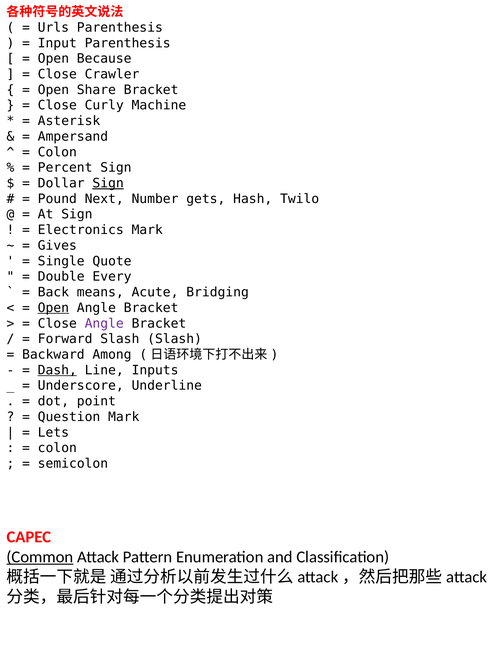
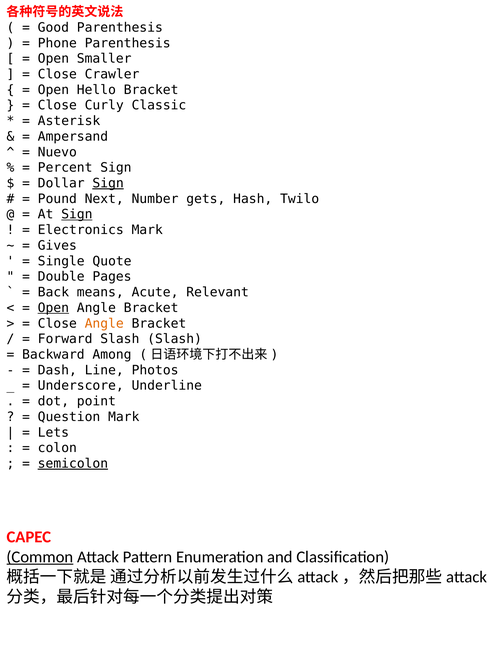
Urls: Urls -> Good (53, 28)
Input: Input -> Phone (57, 43)
Because: Because -> Smaller (104, 59)
Share: Share -> Hello (96, 90)
Machine: Machine -> Classic (159, 105)
Colon: Colon -> Nuevo (57, 152)
Sign underline: none -> present (77, 214)
Every: Every -> Pages (112, 277)
Bridging: Bridging -> Relevant (218, 292)
Angle colour: purple -> orange (104, 323)
Dash underline: present -> none (57, 370)
Inputs: Inputs -> Photos (155, 370)
semicolon underline: none -> present (73, 463)
